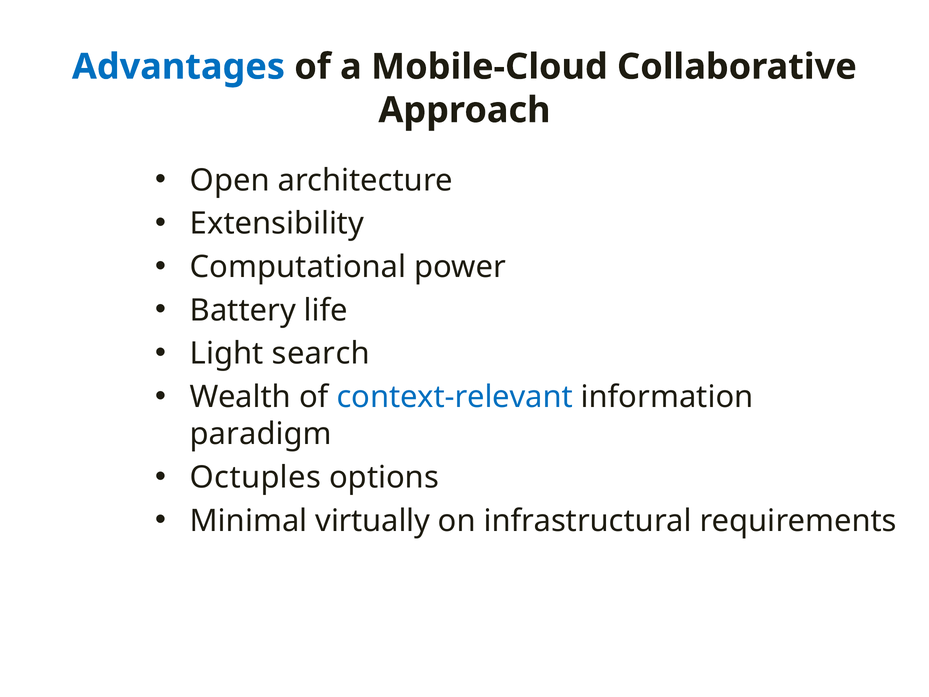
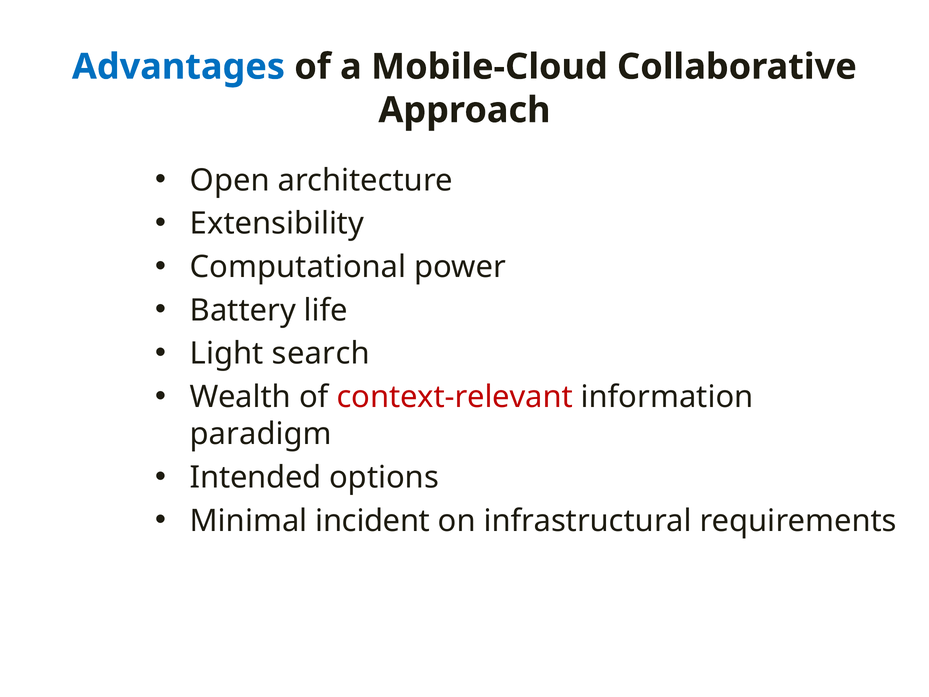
context-relevant colour: blue -> red (455, 397)
Octuples: Octuples -> Intended (256, 477)
virtually: virtually -> incident (373, 521)
